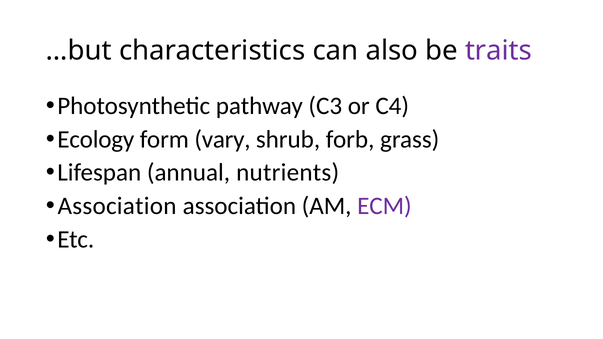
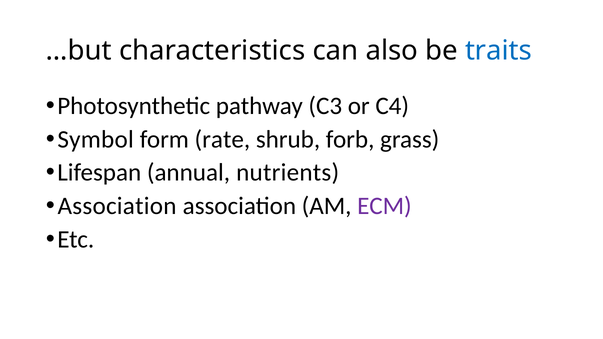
traits colour: purple -> blue (498, 51)
Ecology: Ecology -> Symbol (96, 139)
vary: vary -> rate (222, 139)
